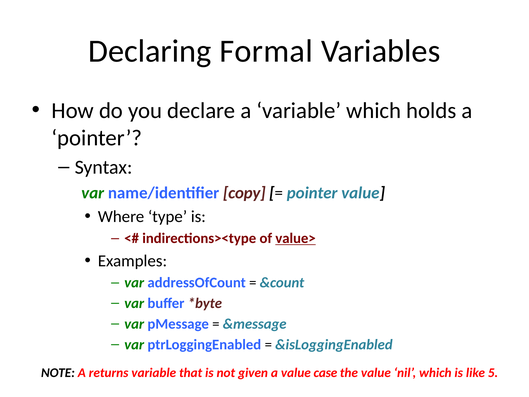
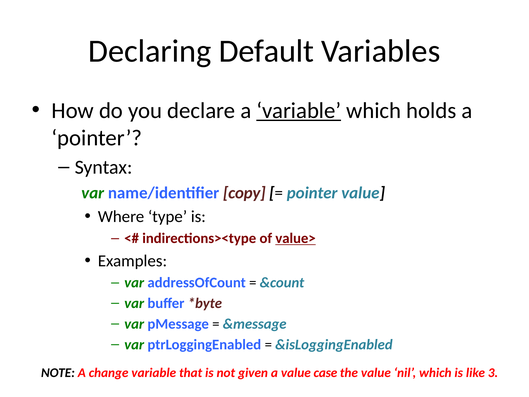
Formal: Formal -> Default (266, 51)
variable underline: none -> present (299, 110)
returns: returns -> change (109, 373)
5: 5 -> 3 (493, 373)
